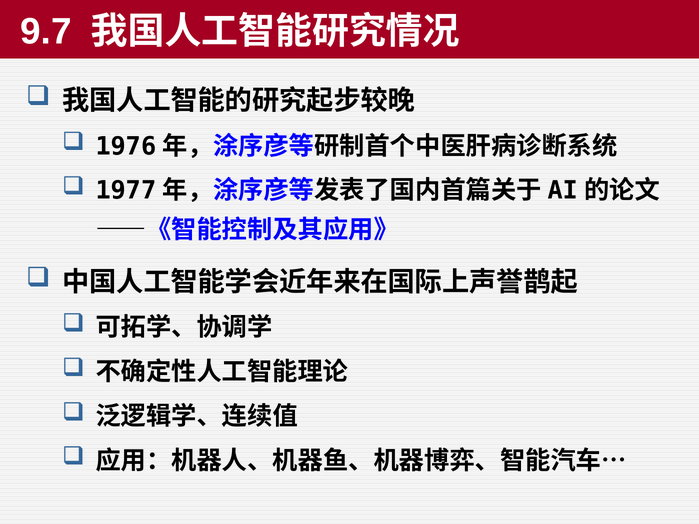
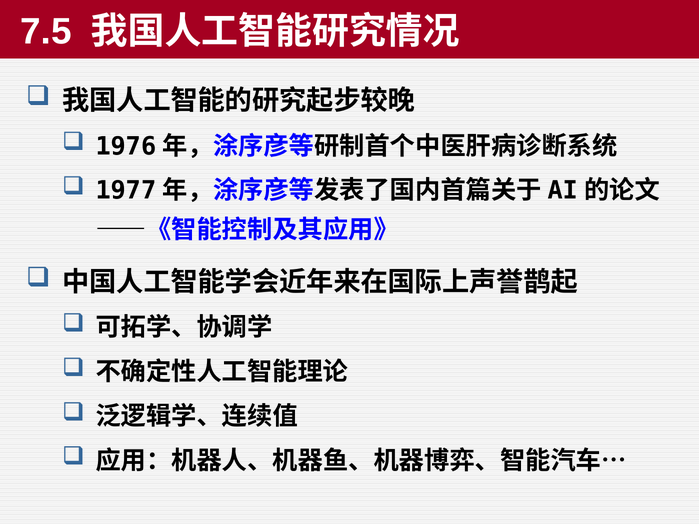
9.7: 9.7 -> 7.5 (46, 32)
